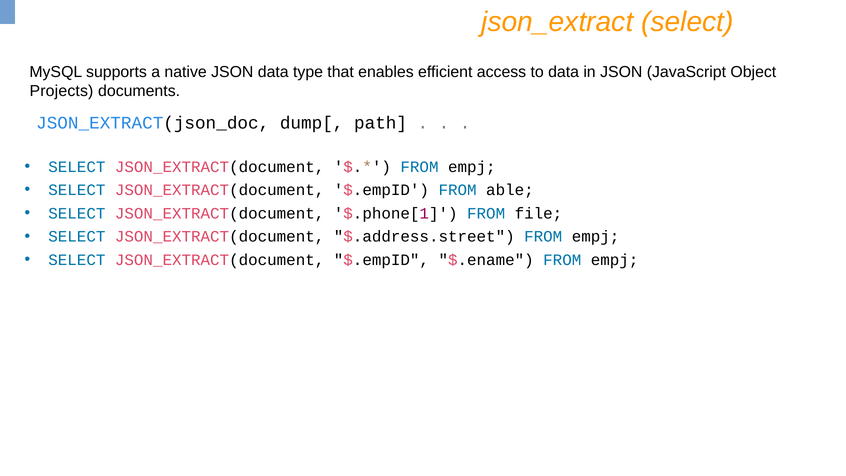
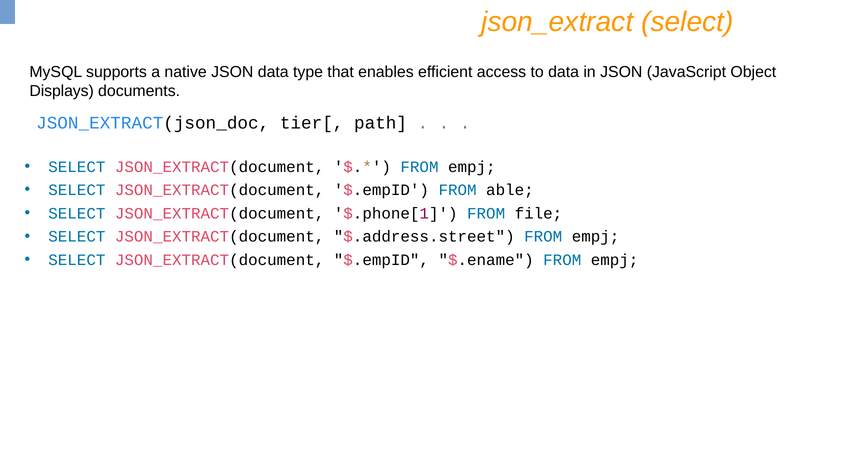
Projects: Projects -> Displays (62, 91)
dump[: dump[ -> tier[ (312, 123)
